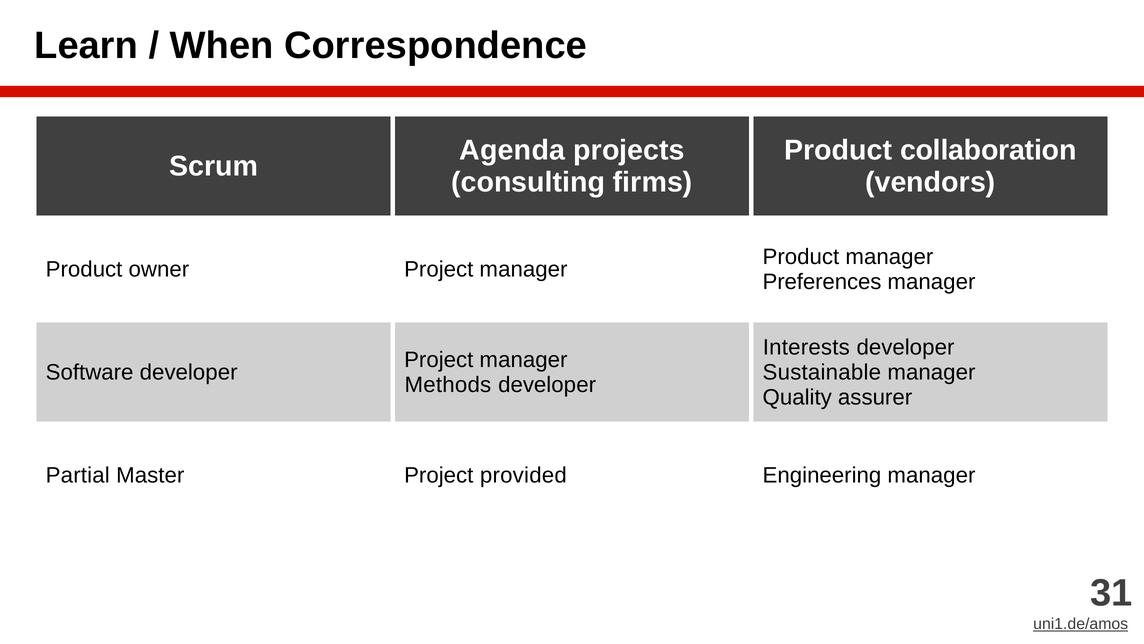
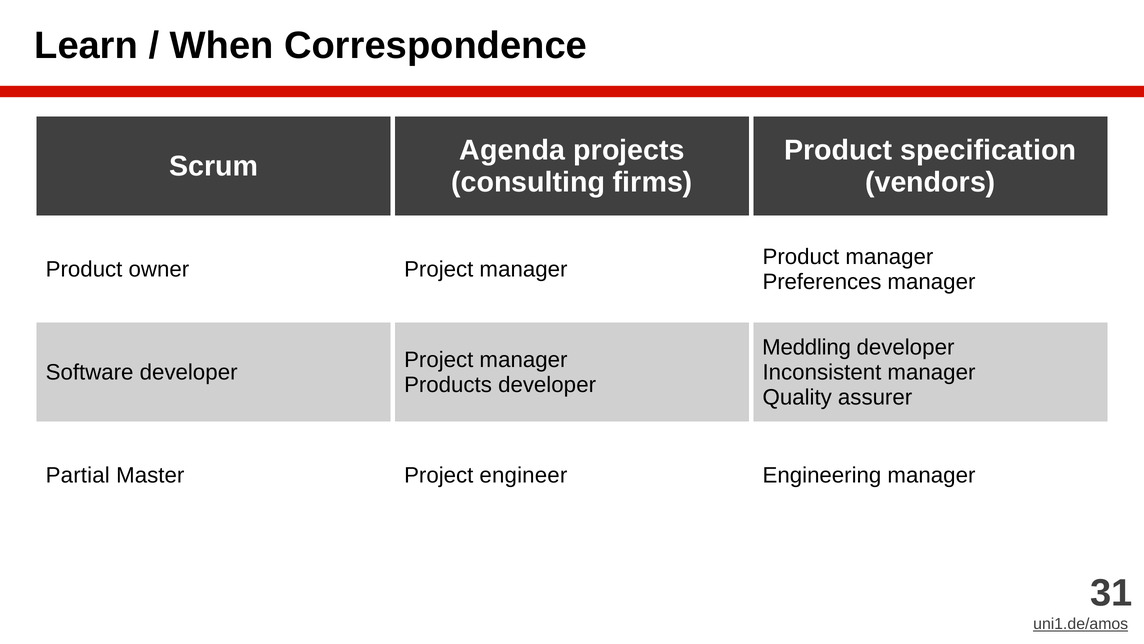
collaboration: collaboration -> specification (988, 150)
Interests: Interests -> Meddling (807, 347)
Sustainable: Sustainable -> Inconsistent (822, 372)
Methods: Methods -> Products (448, 385)
provided: provided -> engineer (523, 475)
